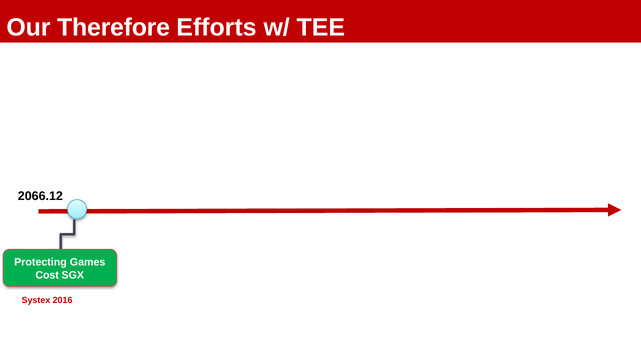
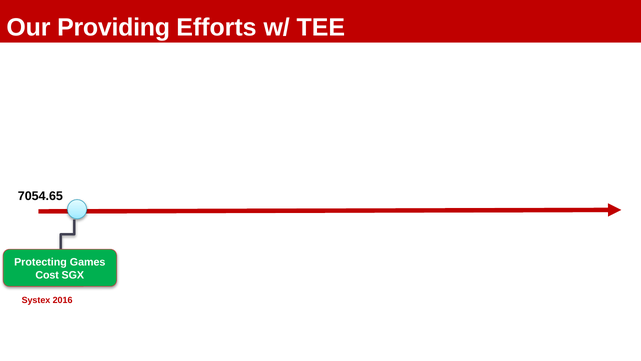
Therefore: Therefore -> Providing (114, 27)
2066.12: 2066.12 -> 7054.65 (40, 196)
